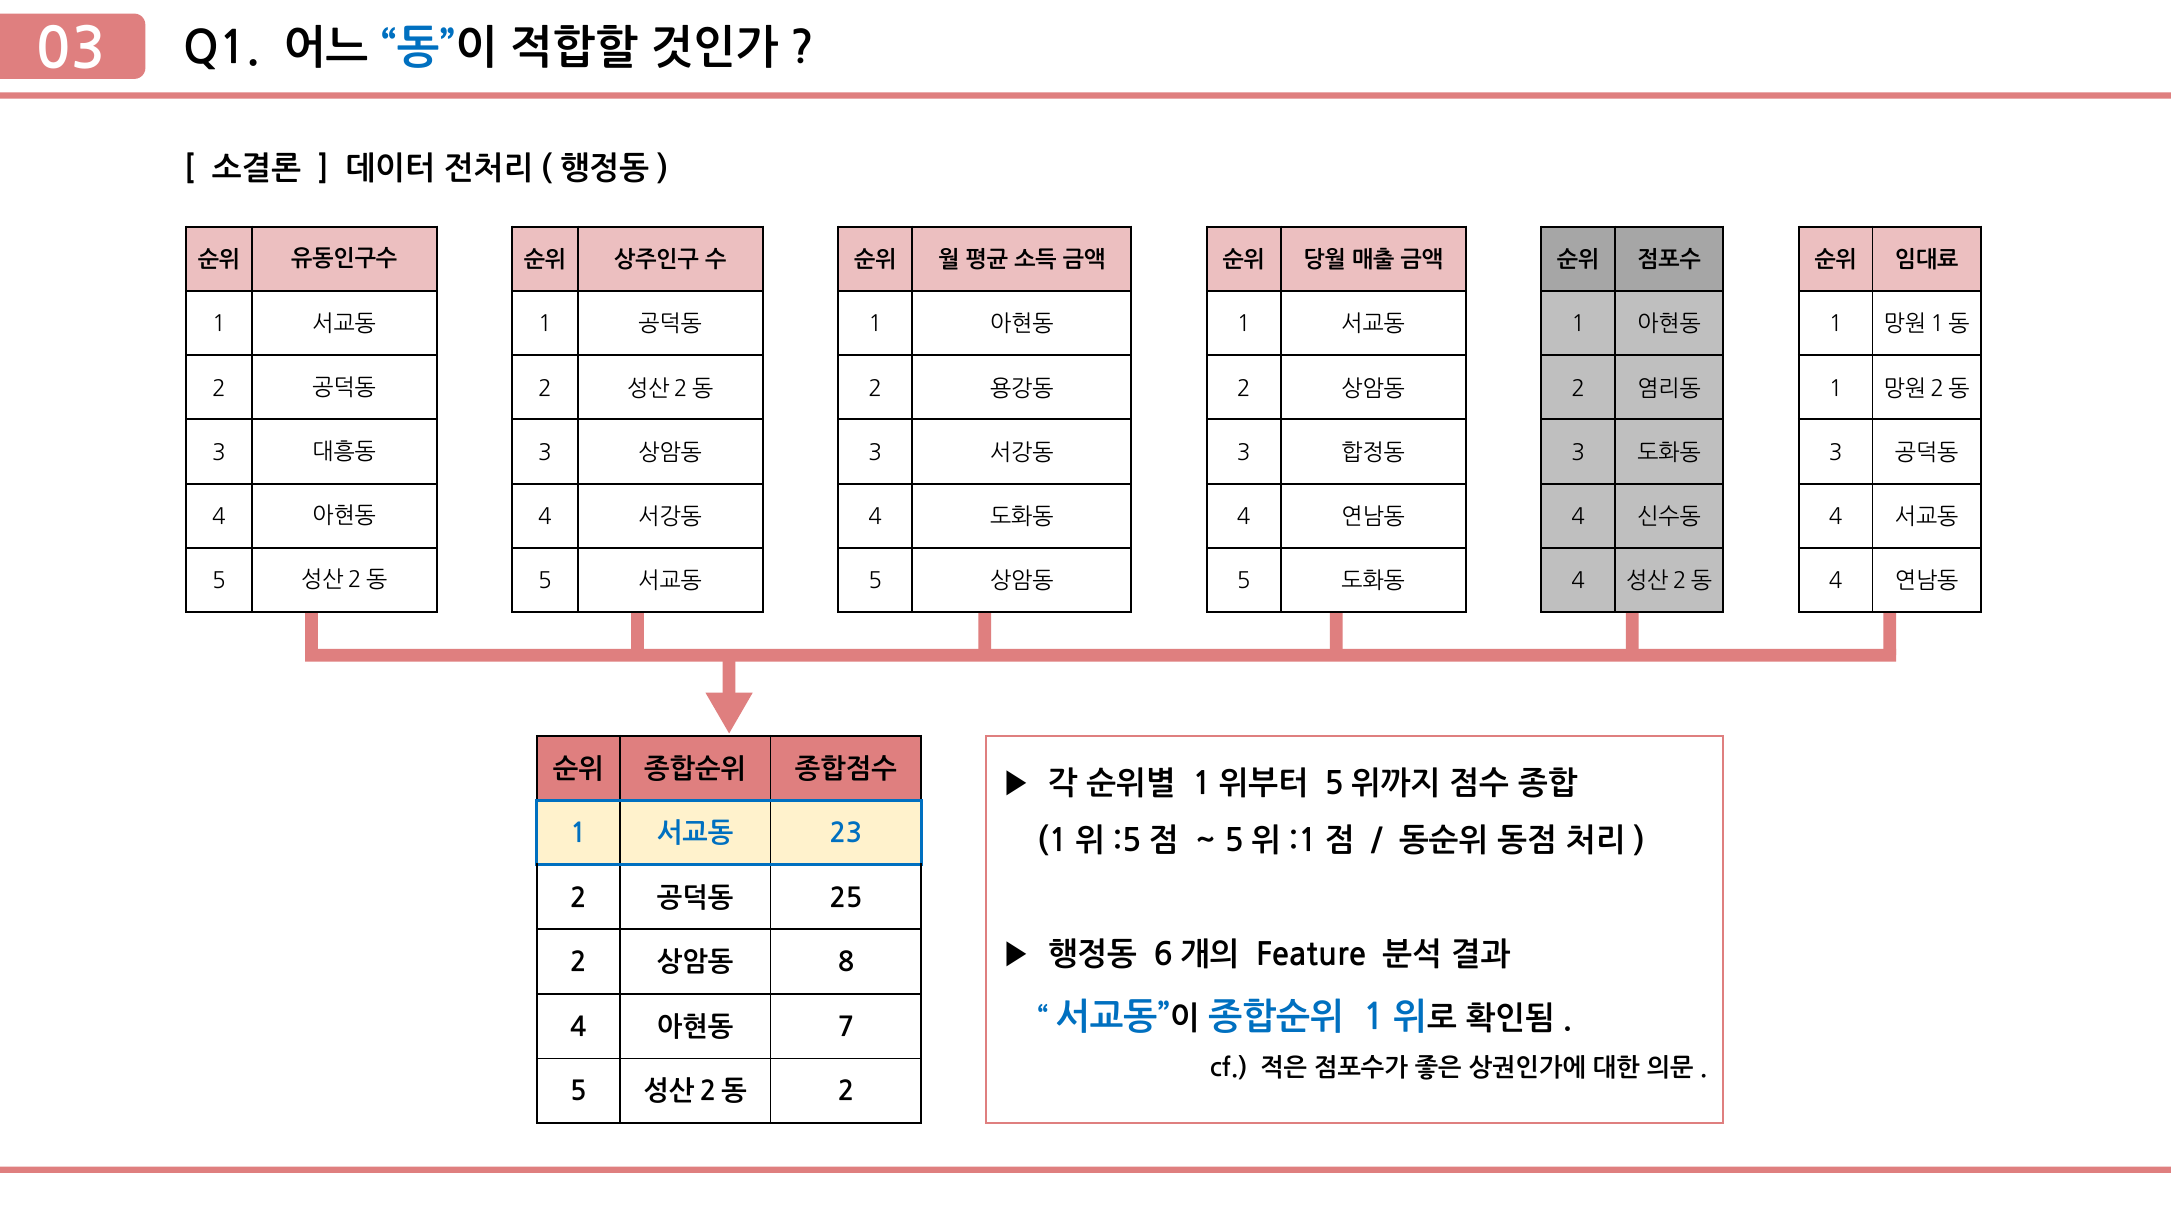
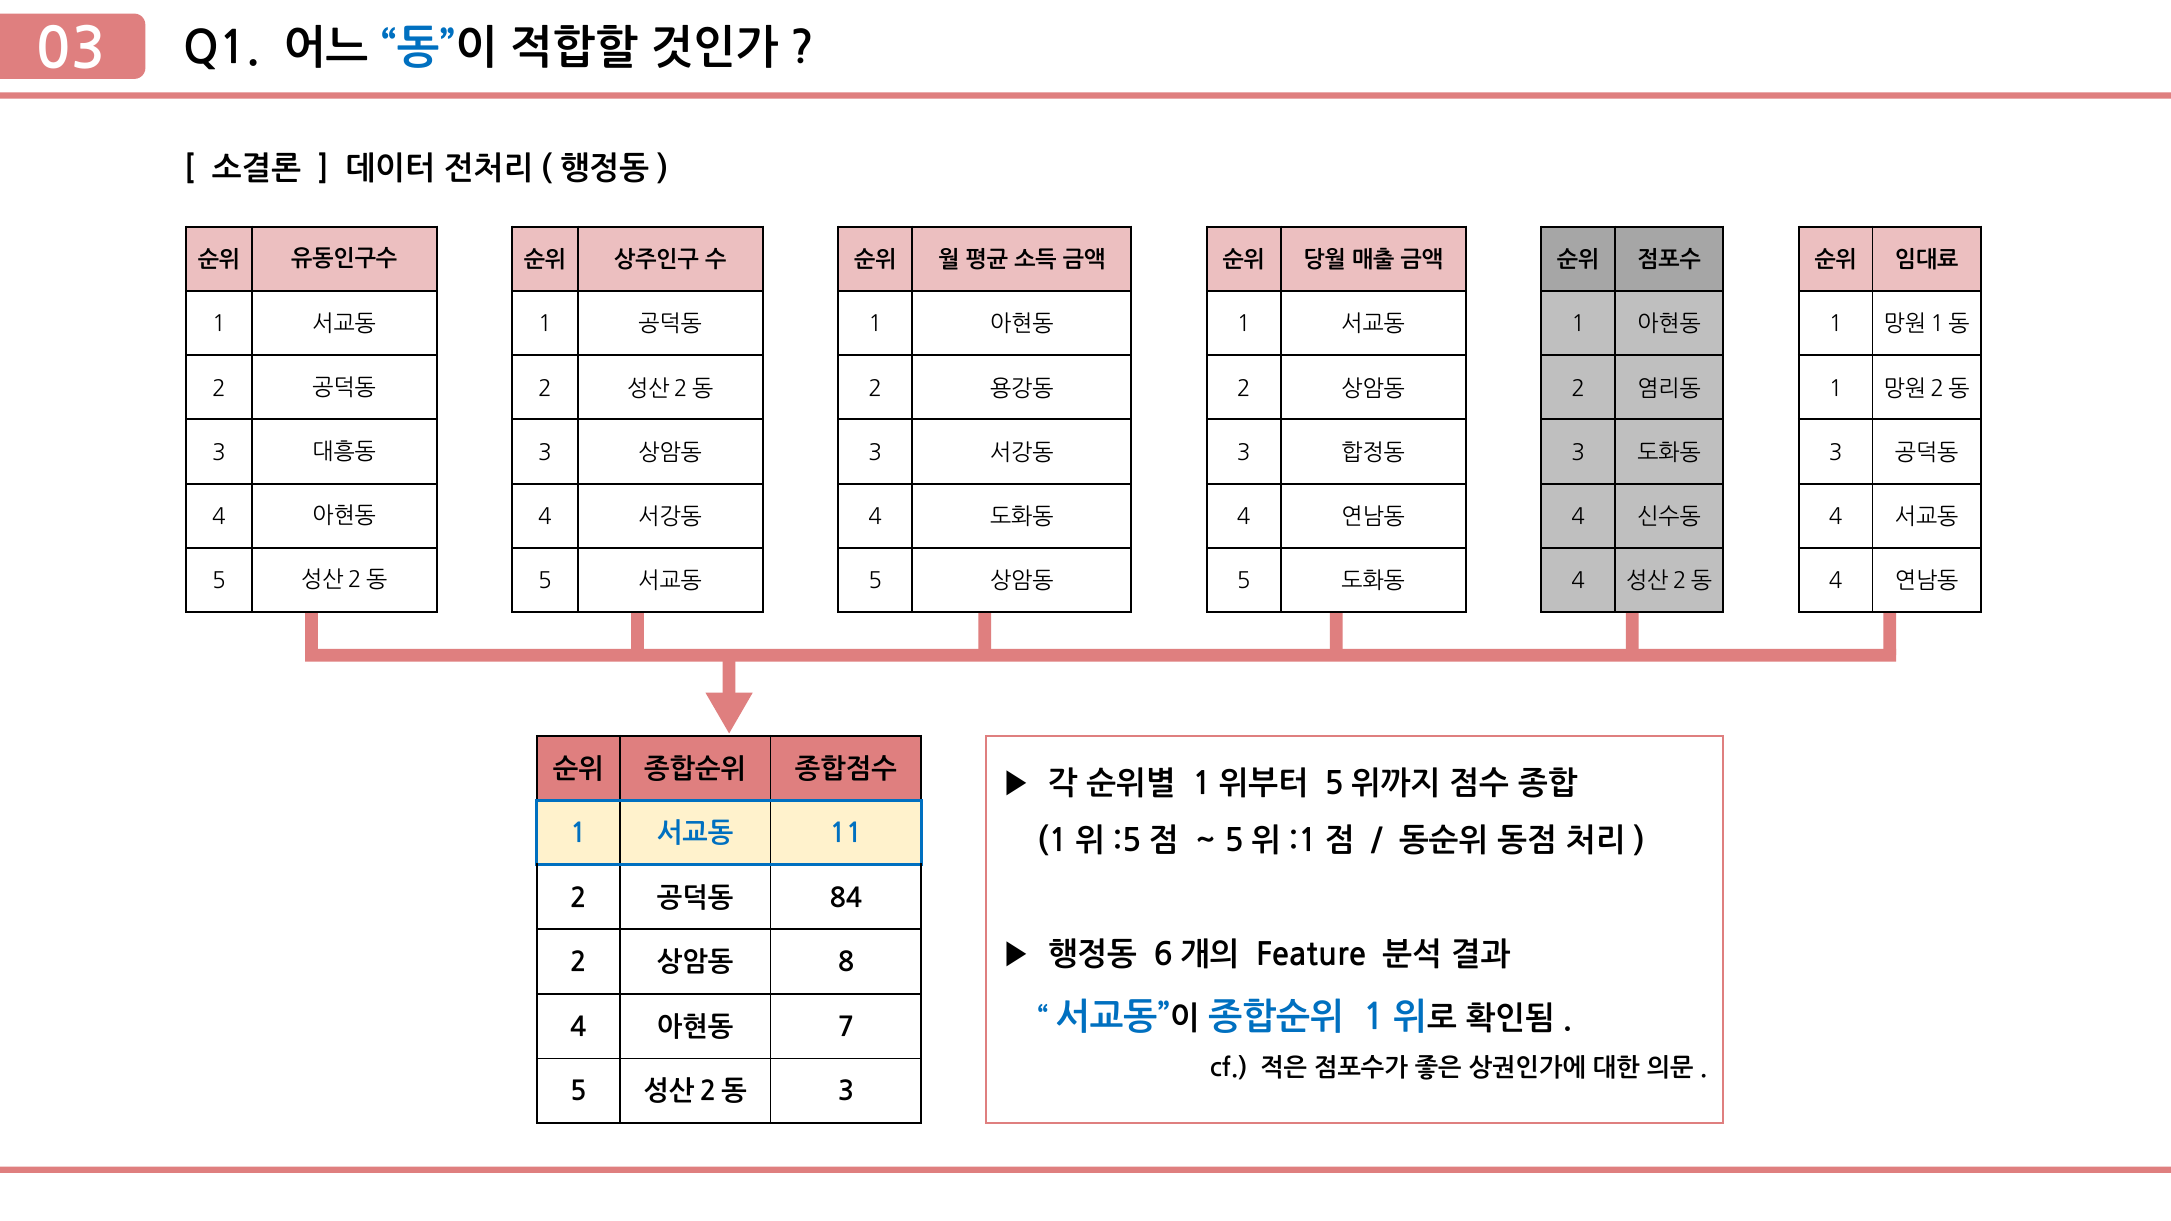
23: 23 -> 11 (846, 834)
25: 25 -> 84 (846, 899)
2: 2 -> 3 (846, 1092)
